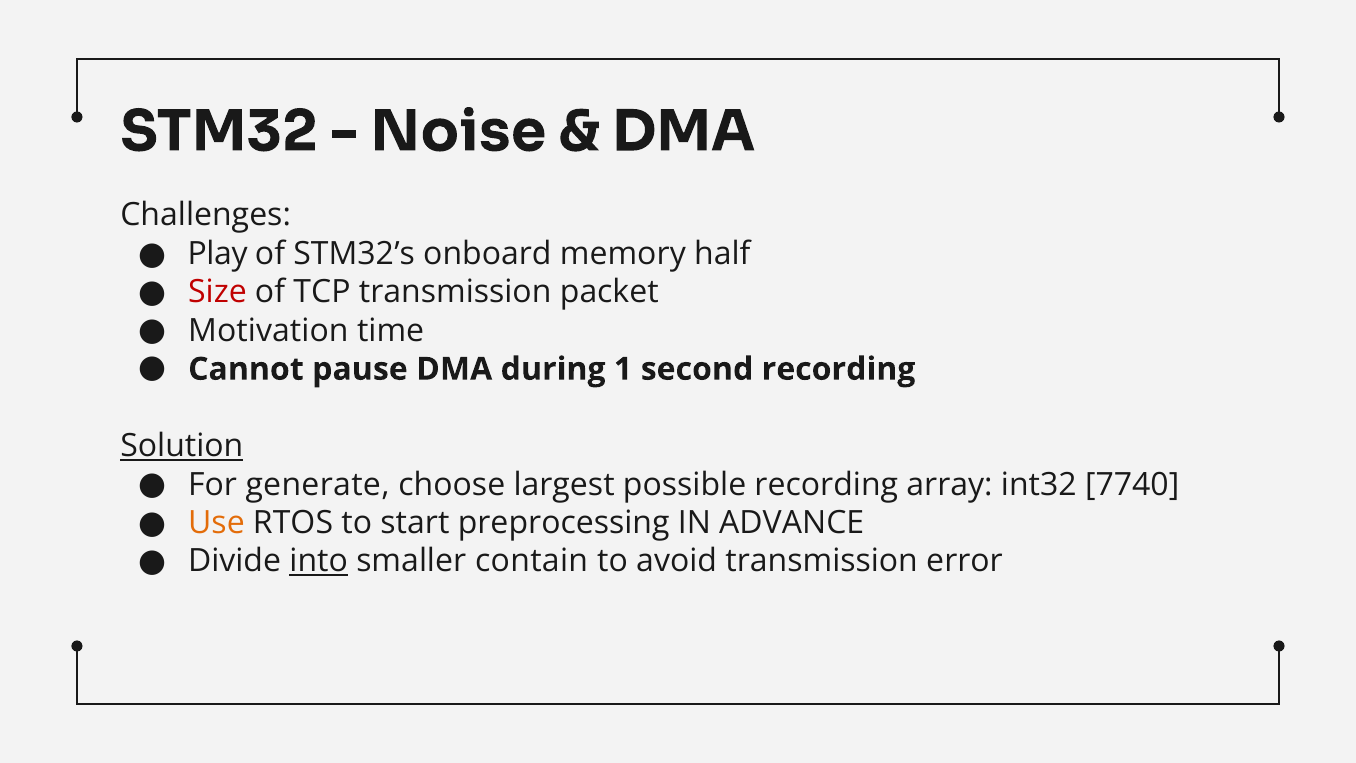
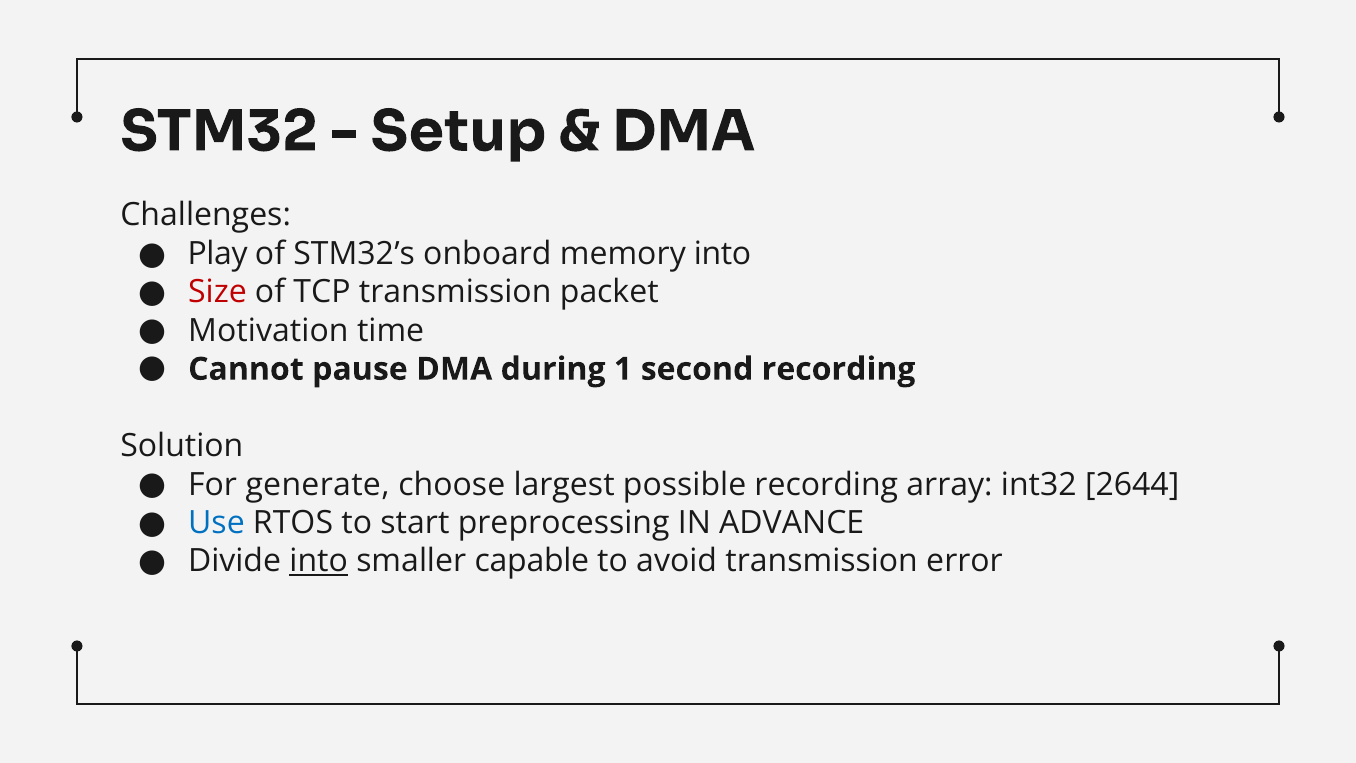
Noise: Noise -> Setup (458, 132)
memory half: half -> into (722, 254)
Solution underline: present -> none (182, 446)
7740: 7740 -> 2644 (1132, 484)
Use colour: orange -> blue (216, 523)
contain: contain -> capable (532, 561)
